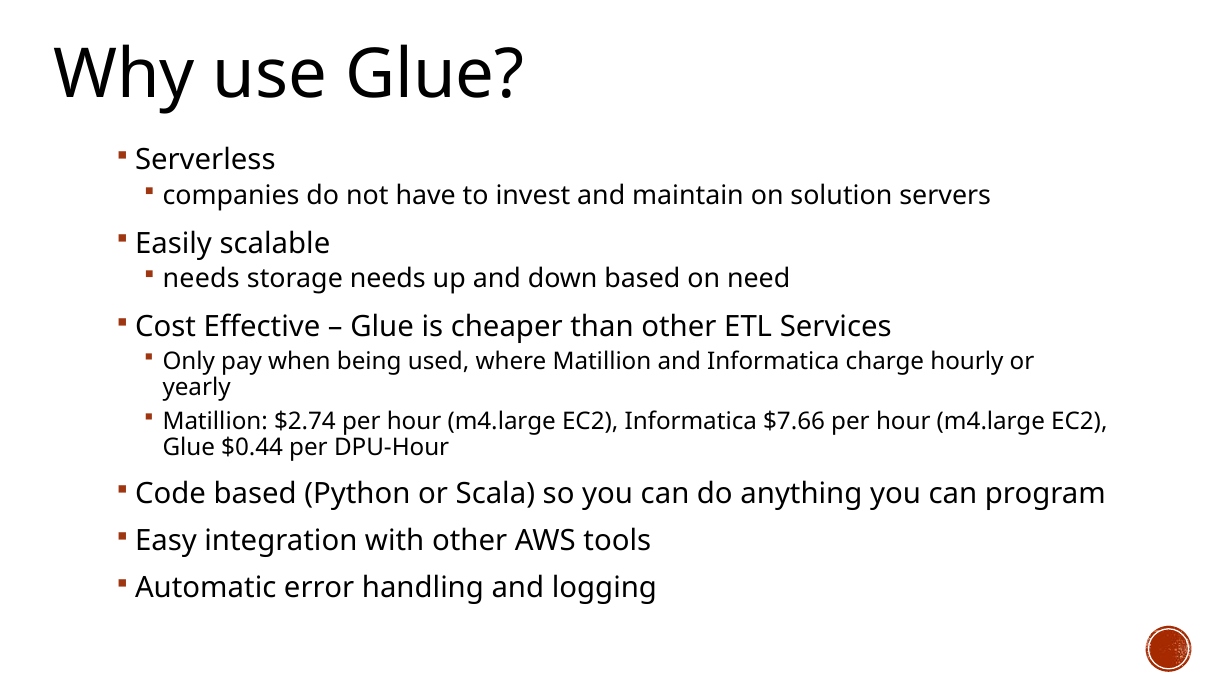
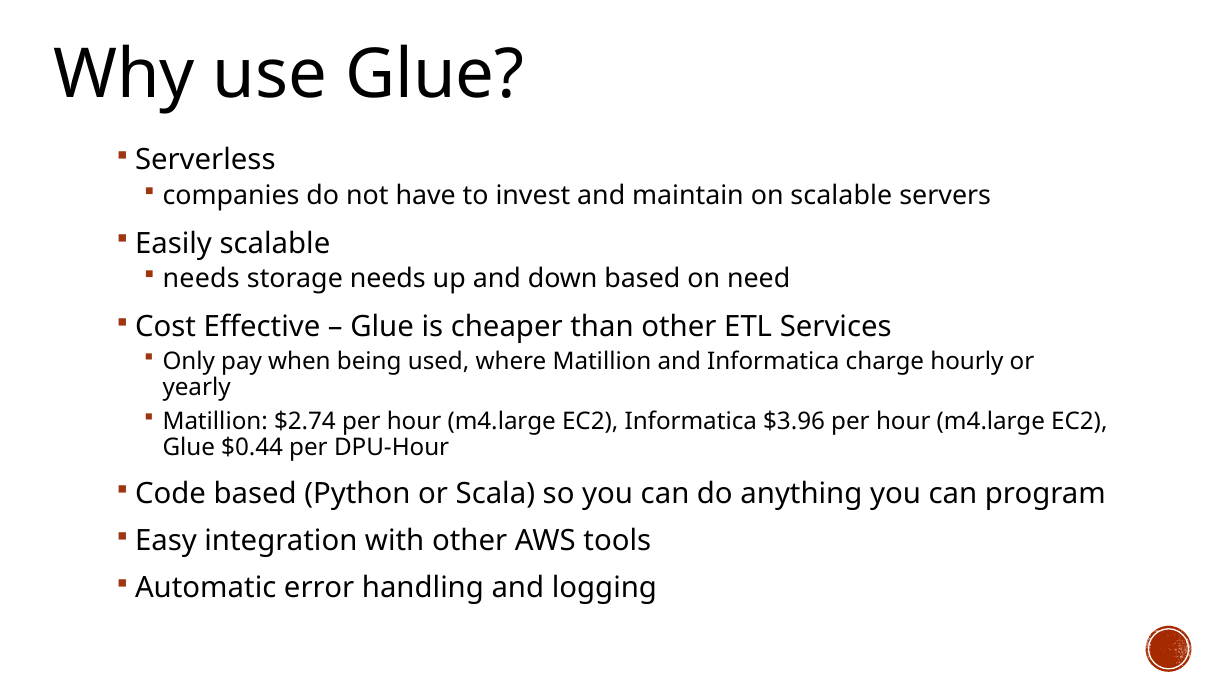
on solution: solution -> scalable (841, 195)
$7.66: $7.66 -> $3.96 (794, 421)
